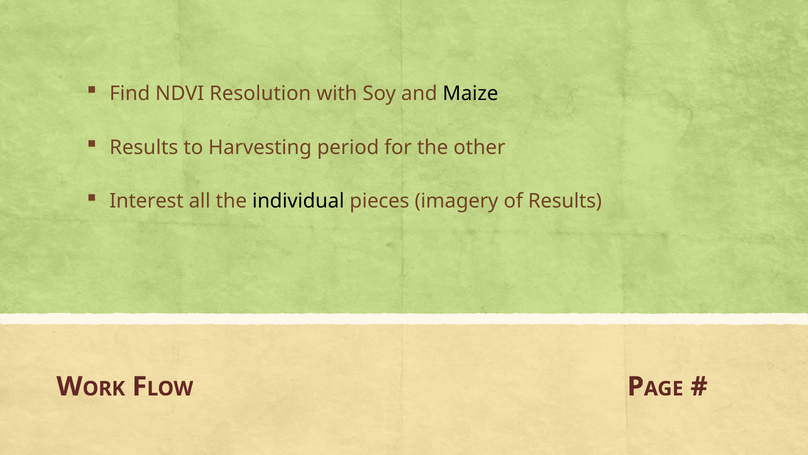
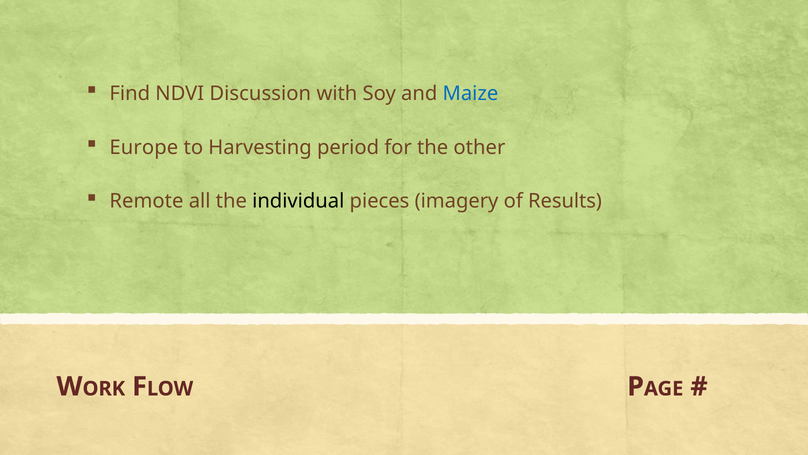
Resolution: Resolution -> Discussion (260, 94)
Maize colour: black -> blue (470, 94)
Results: Results -> Europe (144, 147)
Interest: Interest -> Remote (146, 201)
